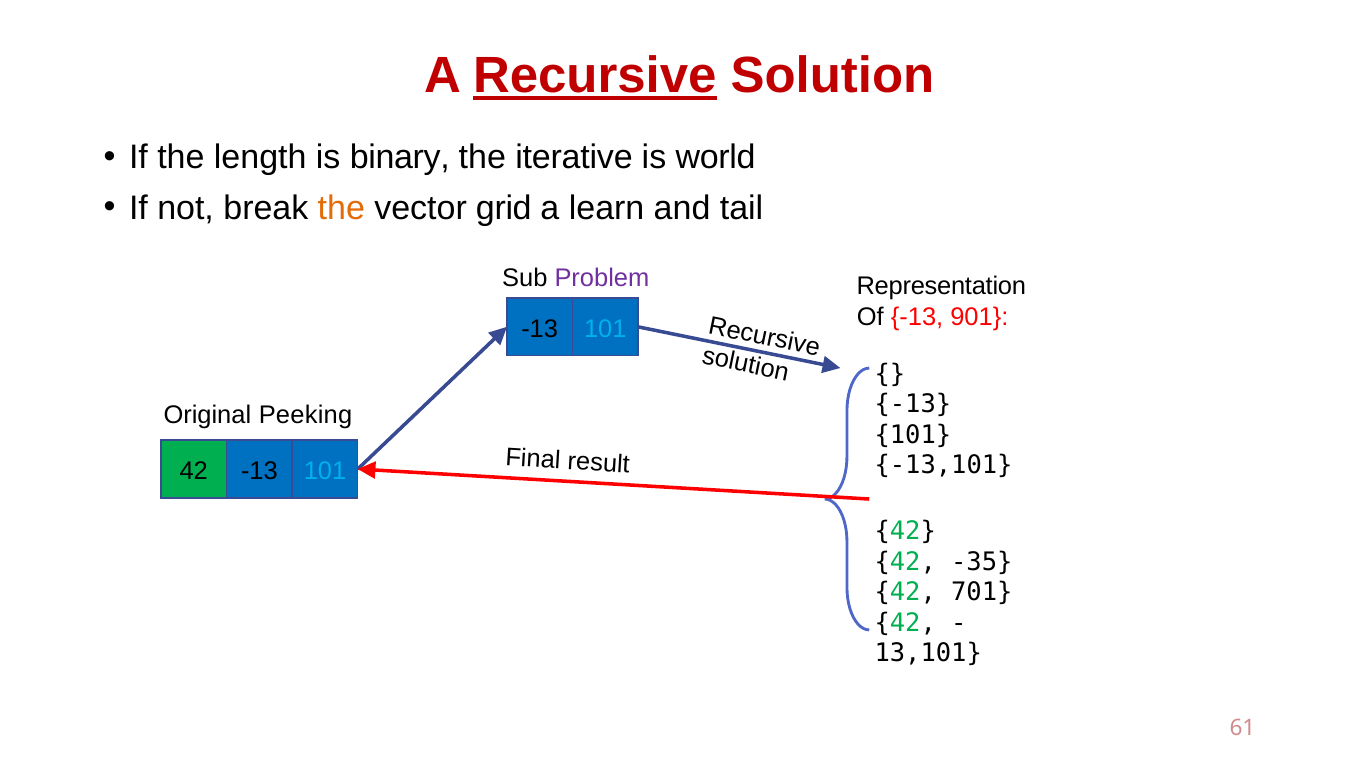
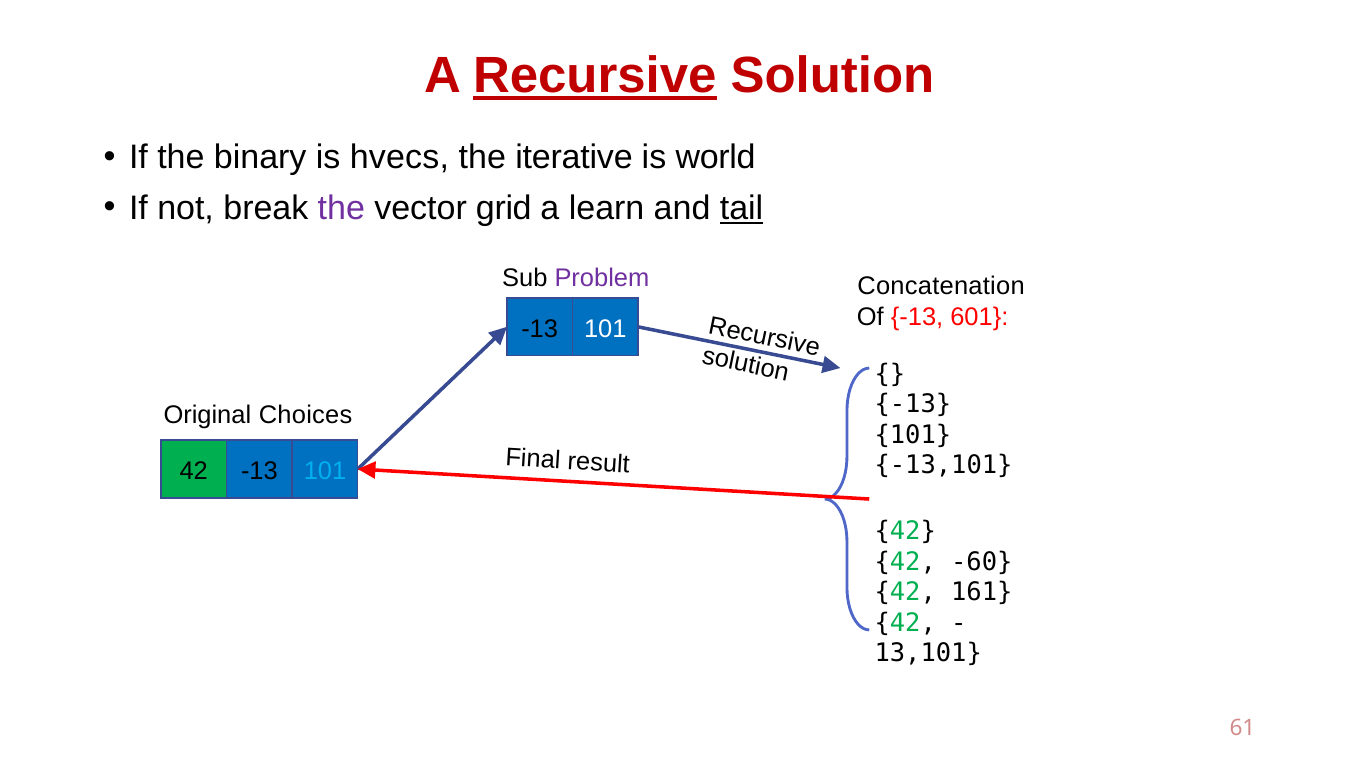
length: length -> binary (260, 157)
binary: binary -> hvecs (399, 157)
the colour: orange -> purple (341, 208)
tail underline: none -> present (742, 208)
Representation: Representation -> Concatenation (941, 286)
901: 901 -> 601 (979, 317)
101 colour: light blue -> white (605, 329)
Peeking: Peeking -> Choices (306, 415)
-35: -35 -> -60 (982, 562)
701: 701 -> 161 (982, 593)
